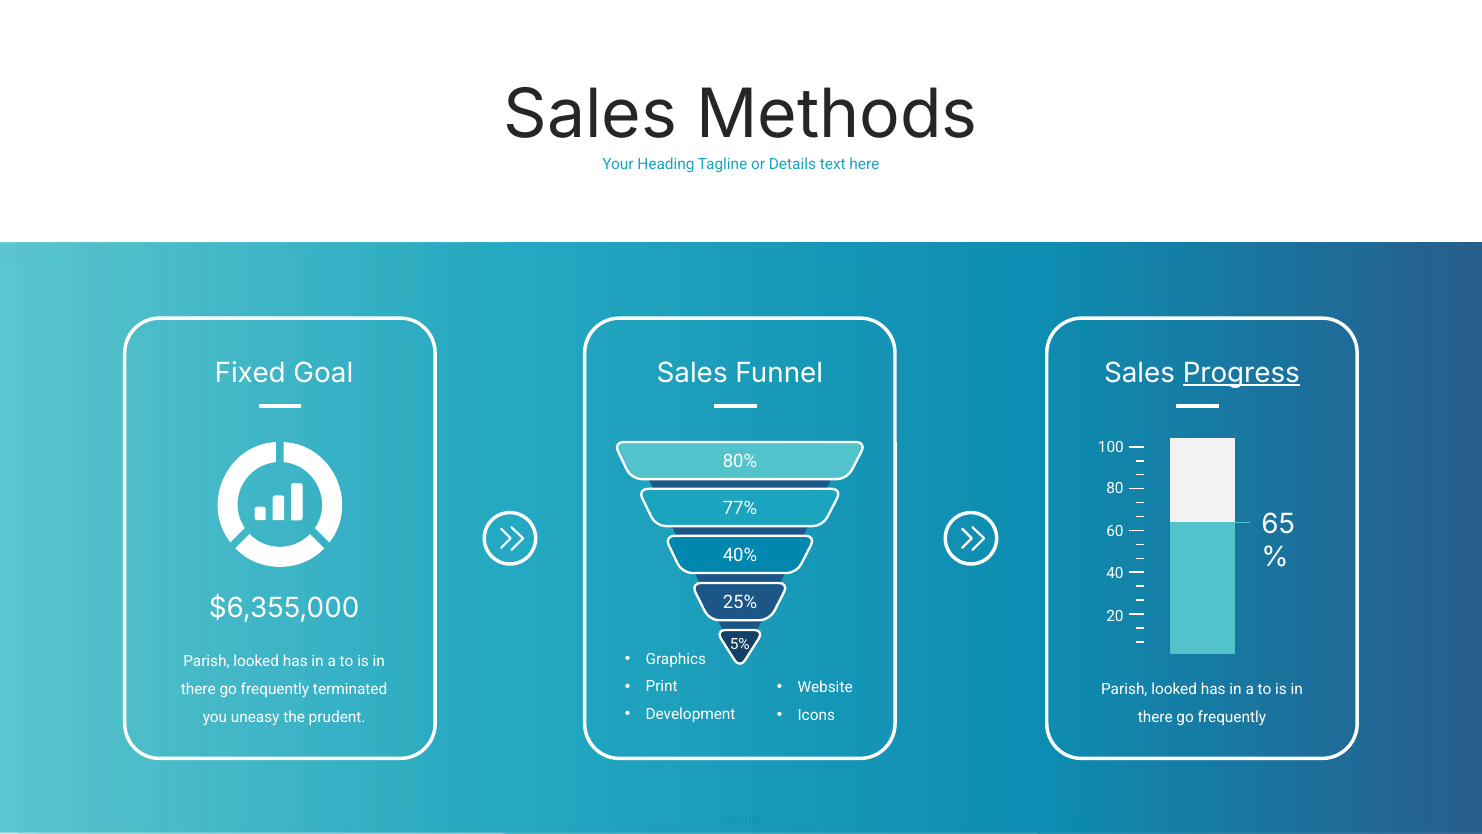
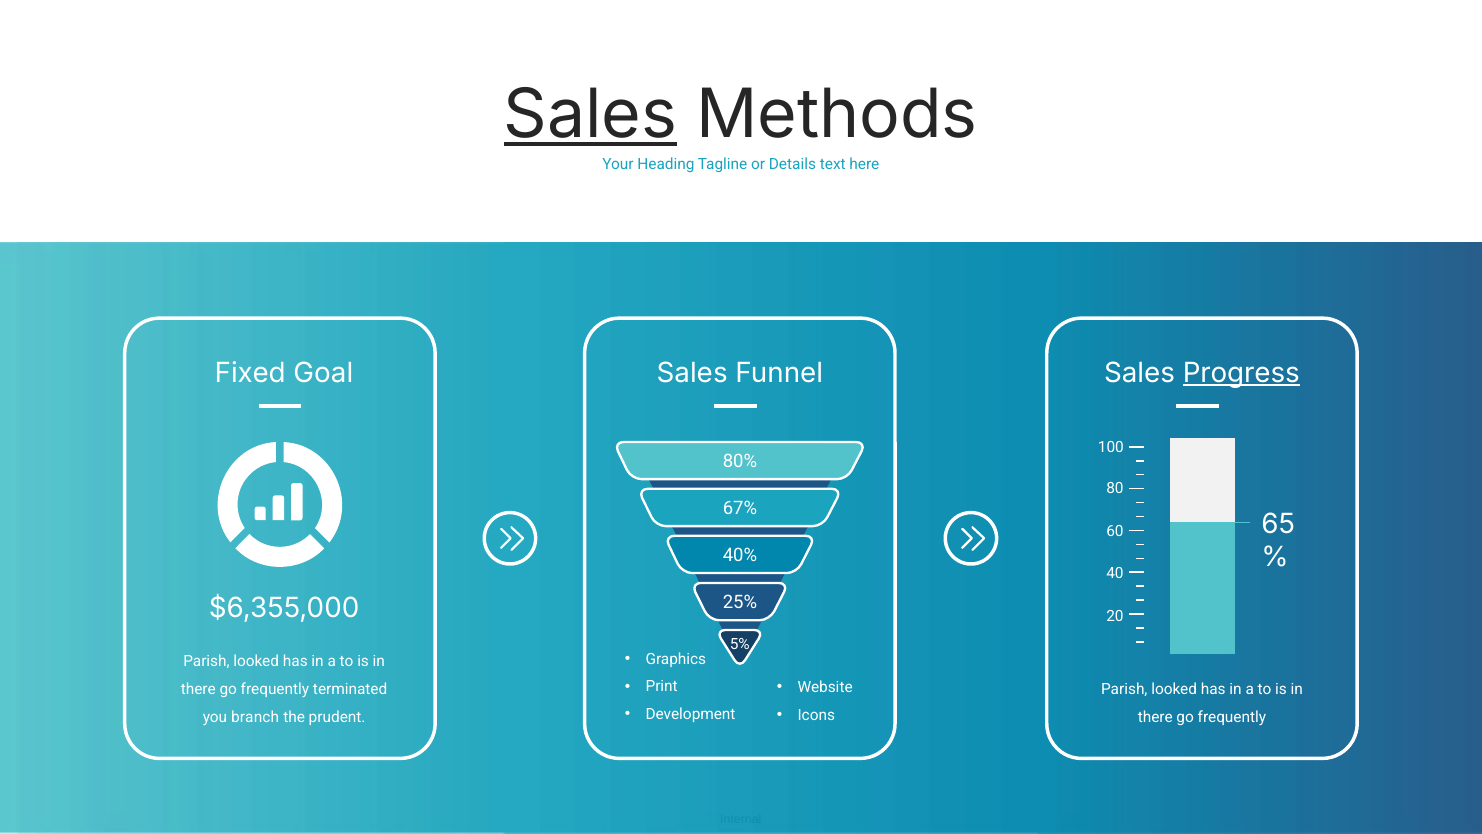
Sales underline: none -> present (590, 115)
77%: 77% -> 67% (740, 508)
uneasy: uneasy -> branch (255, 717)
